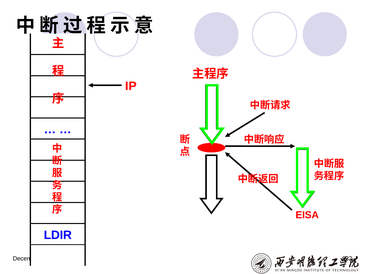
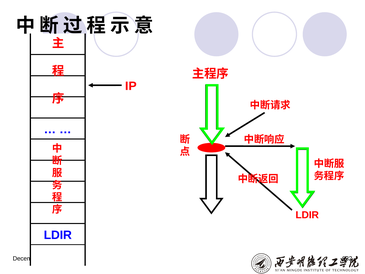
EISA: EISA -> LDIR (307, 215)
